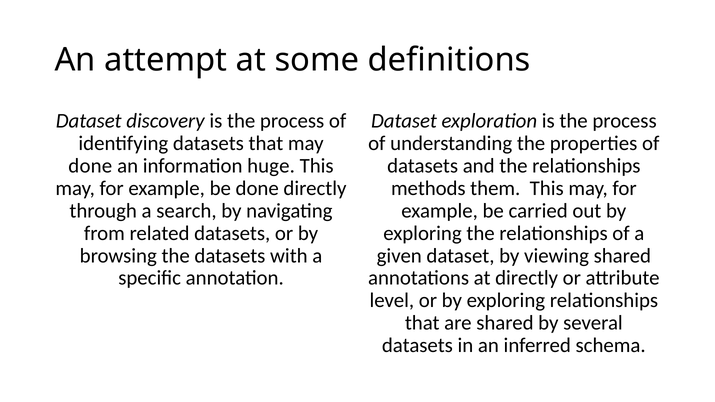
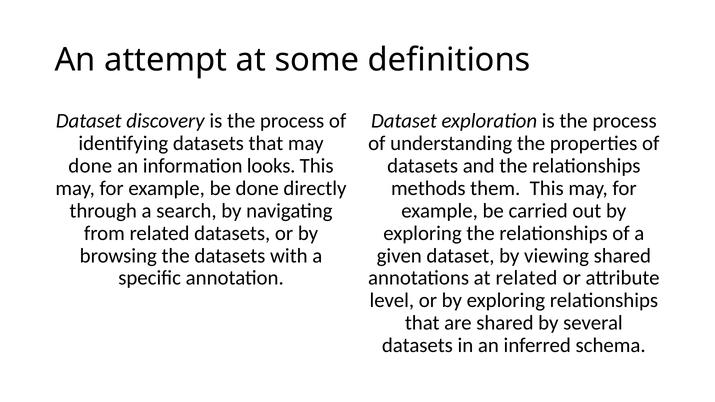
huge: huge -> looks (271, 166)
at directly: directly -> related (526, 278)
